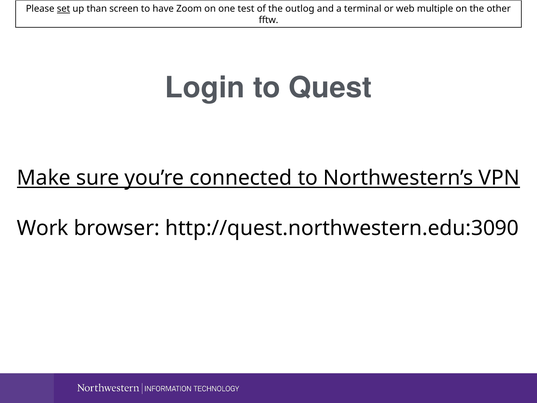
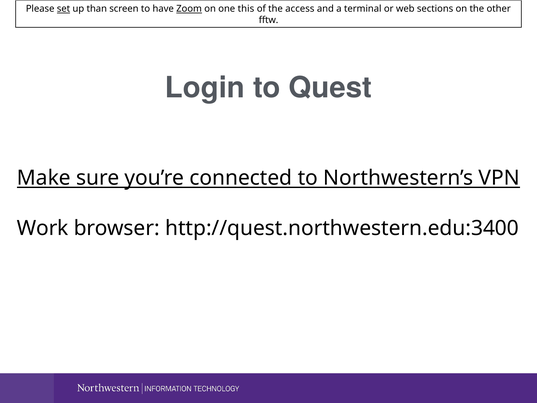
Zoom underline: none -> present (189, 9)
test: test -> this (246, 9)
outlog: outlog -> access (300, 9)
multiple: multiple -> sections (435, 9)
http://quest.northwestern.edu:3090: http://quest.northwestern.edu:3090 -> http://quest.northwestern.edu:3400 (342, 228)
